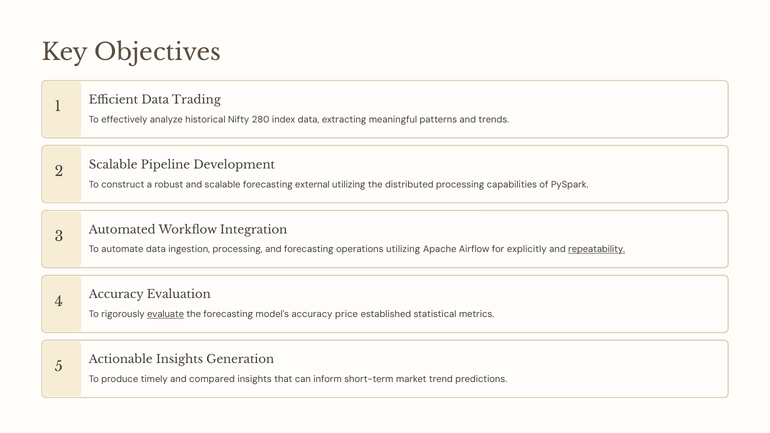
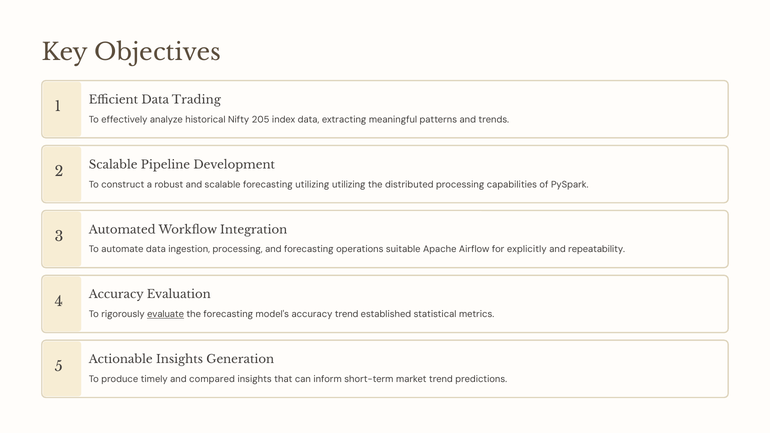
280: 280 -> 205 (261, 120)
forecasting external: external -> utilizing (312, 185)
operations utilizing: utilizing -> suitable (403, 249)
repeatability underline: present -> none (597, 249)
accuracy price: price -> trend (347, 314)
